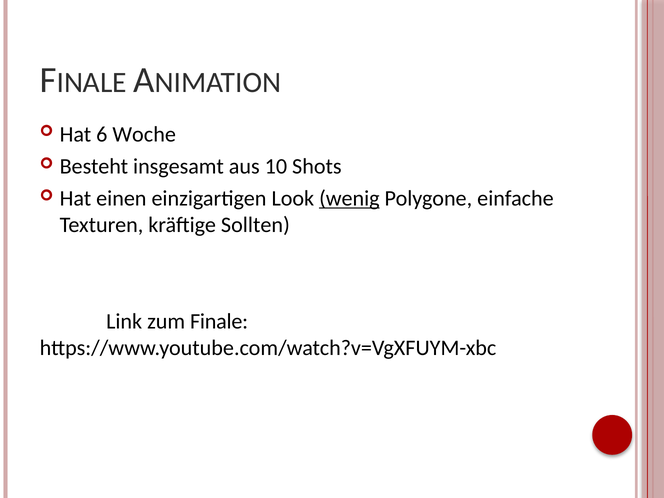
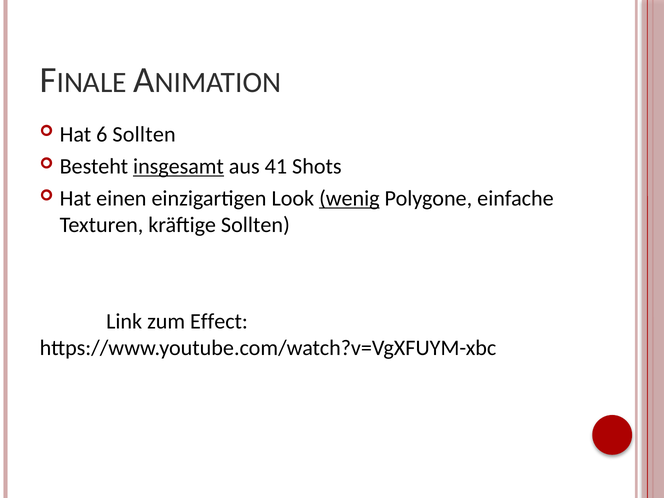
6 Woche: Woche -> Sollten (144, 134)
insgesamt underline: none -> present (178, 166)
10: 10 -> 41 (276, 166)
Finale: Finale -> Effect (219, 321)
